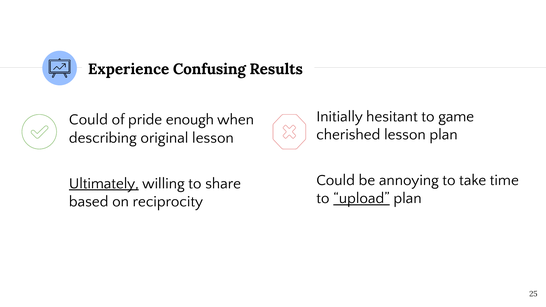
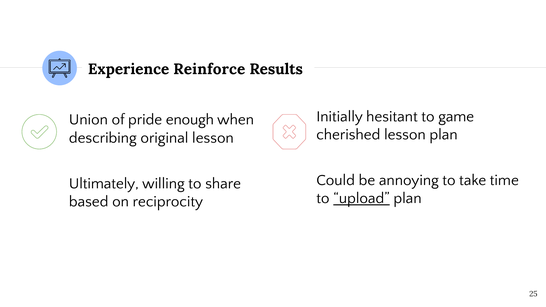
Confusing: Confusing -> Reinforce (209, 69)
Could: Could -> Union (88, 120)
Ultimately underline: present -> none (104, 183)
